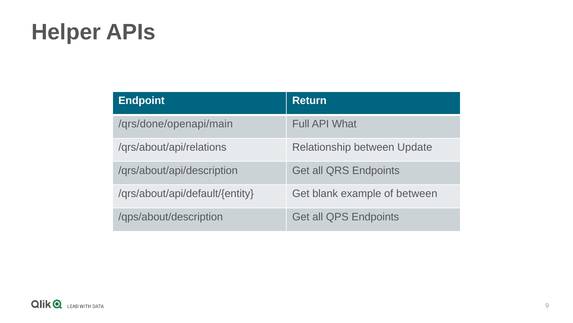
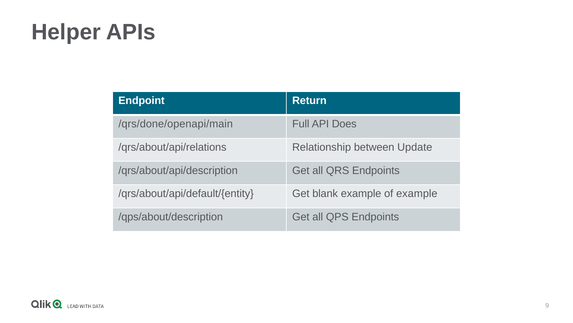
What: What -> Does (344, 124)
of between: between -> example (417, 193)
